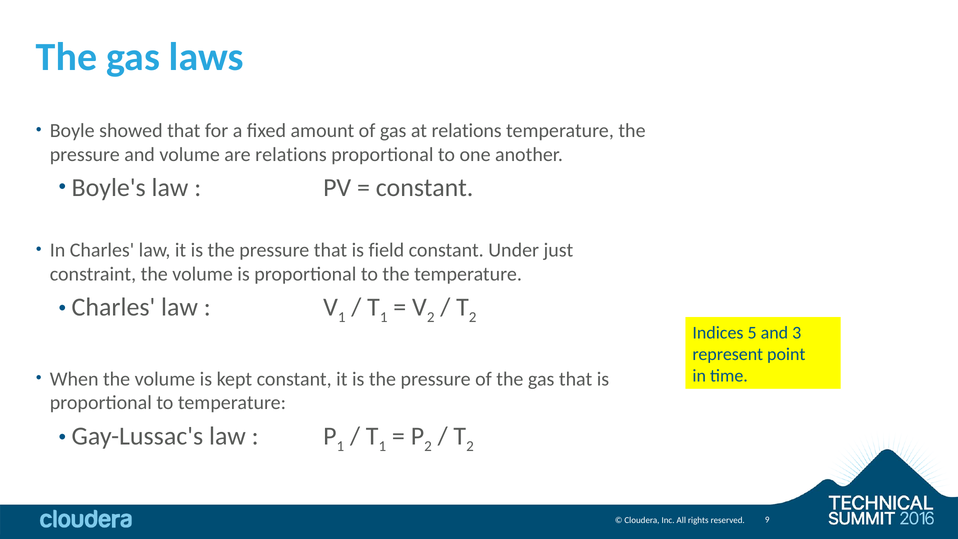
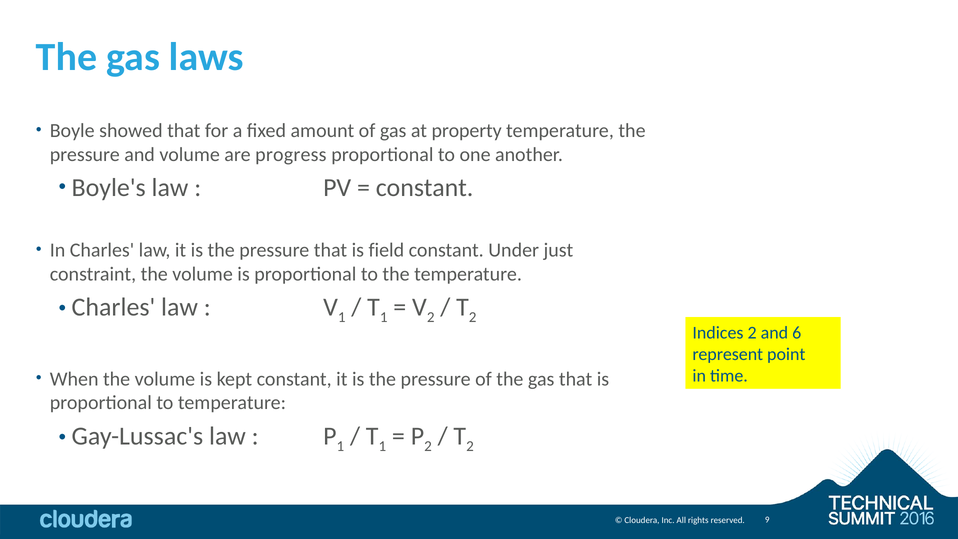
at relations: relations -> property (467, 131)
are relations: relations -> progress (291, 155)
Indices 5: 5 -> 2 (752, 333)
3: 3 -> 6 (797, 333)
